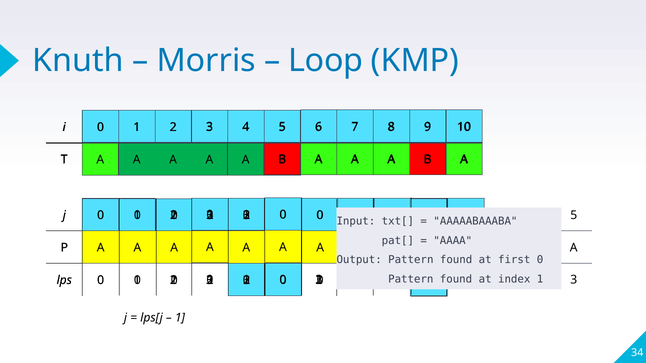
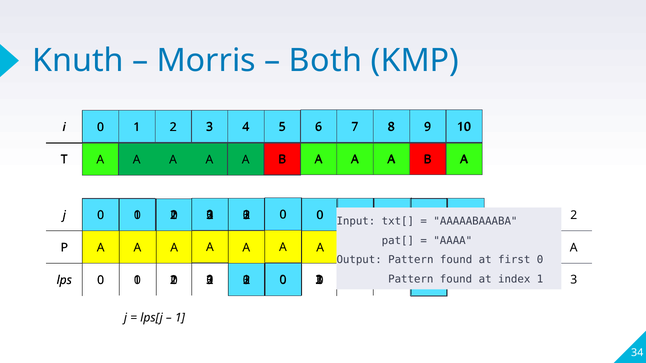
Loop: Loop -> Both (325, 60)
5: 5 -> 2 (574, 215)
